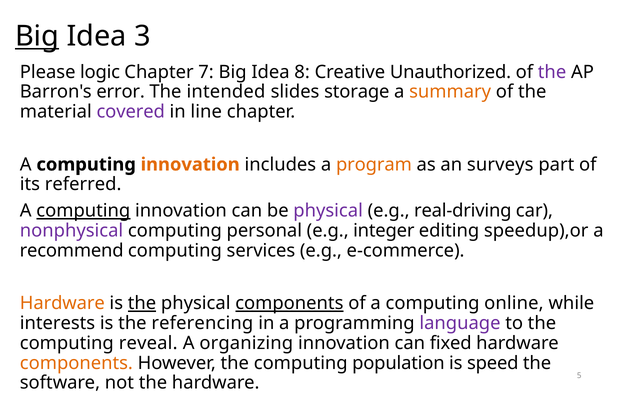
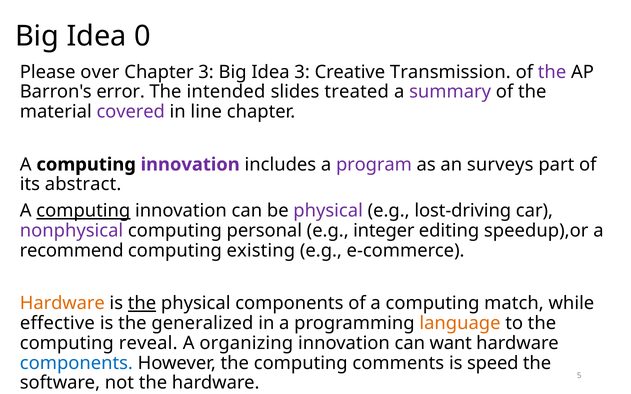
Big underline: present -> none (37, 36)
3: 3 -> 0 (142, 36)
logic: logic -> over (100, 72)
Chapter 7: 7 -> 3 (206, 72)
Idea 8: 8 -> 3 (302, 72)
Unauthorized: Unauthorized -> Transmission (450, 72)
storage: storage -> treated (357, 92)
summary colour: orange -> purple (450, 92)
innovation colour: orange -> purple (190, 165)
program colour: orange -> purple (374, 165)
referred: referred -> abstract (83, 185)
real-driving: real-driving -> lost-driving (463, 211)
services: services -> existing (261, 251)
components underline: present -> none (289, 304)
online: online -> match (514, 304)
interests: interests -> effective (57, 324)
referencing: referencing -> generalized (202, 324)
language colour: purple -> orange (460, 324)
fixed: fixed -> want (451, 343)
components colour: orange -> blue (76, 363)
population: population -> comments (398, 363)
